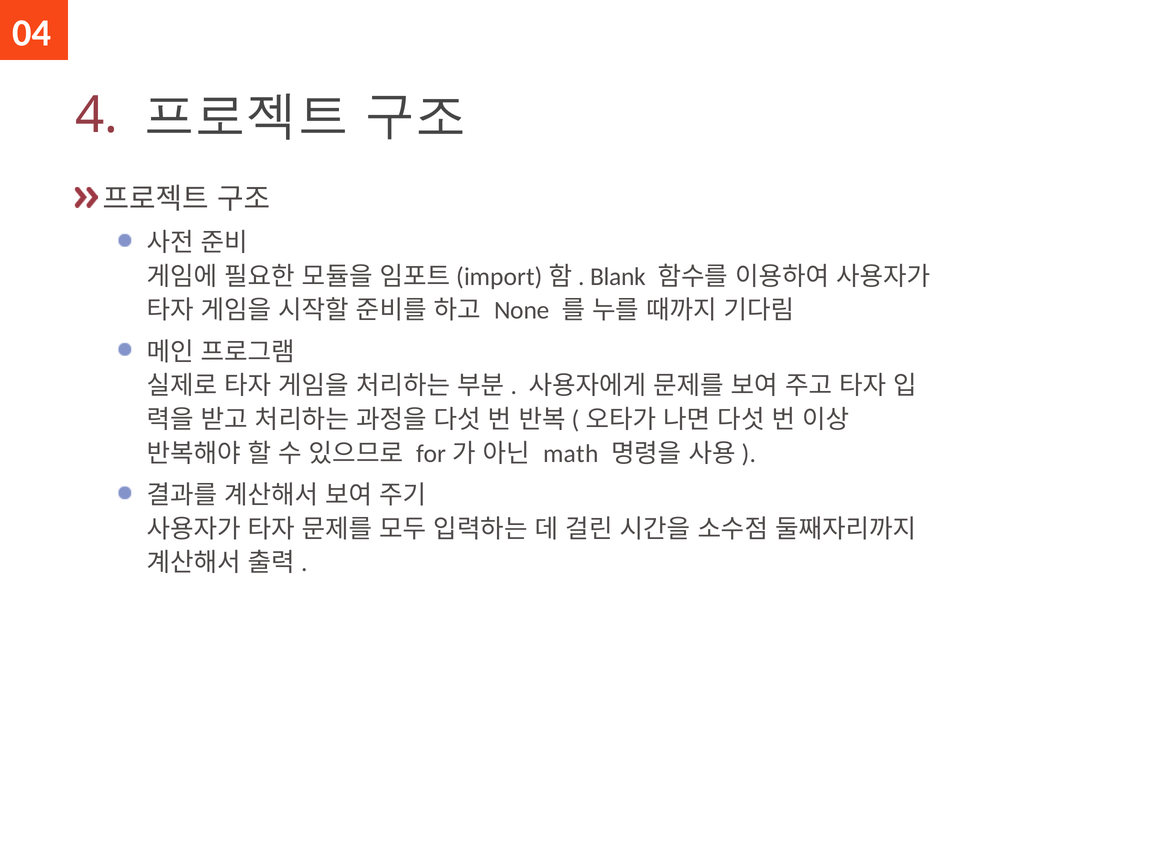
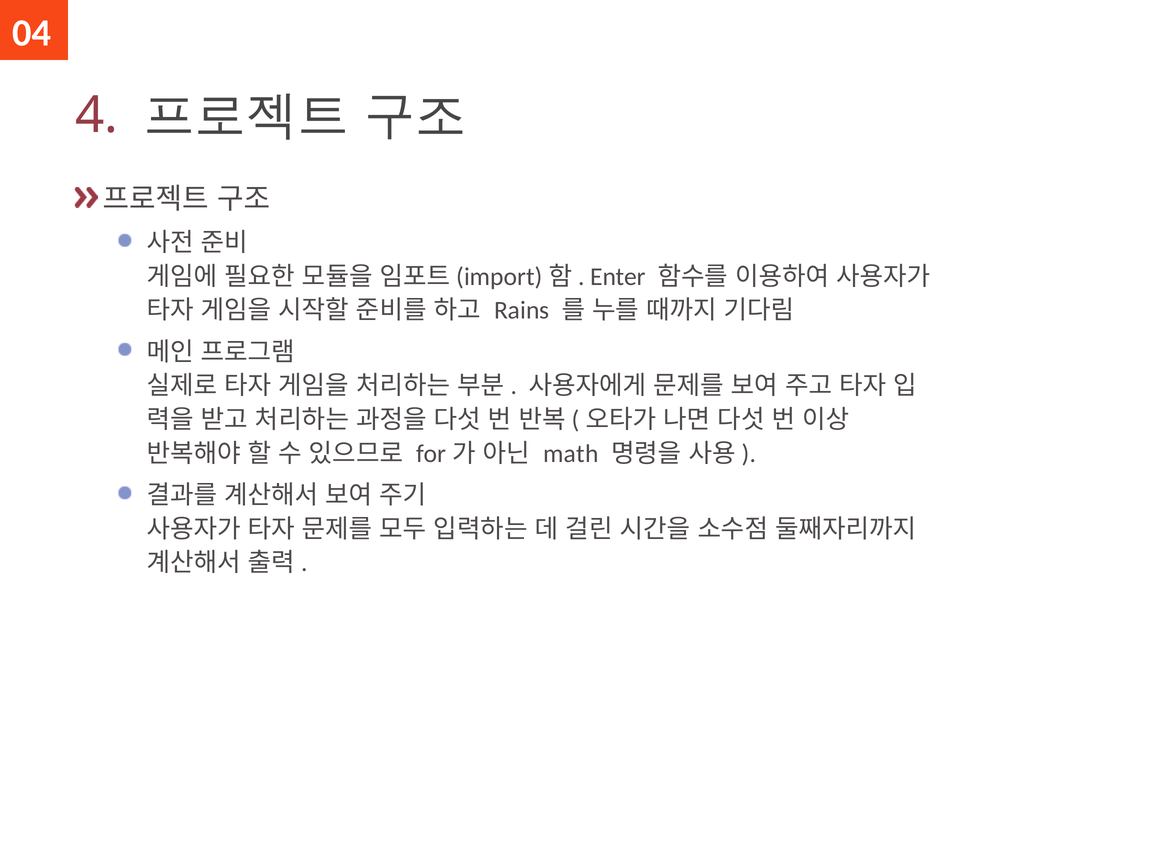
Blank: Blank -> Enter (618, 277)
None: None -> Rains (522, 310)
